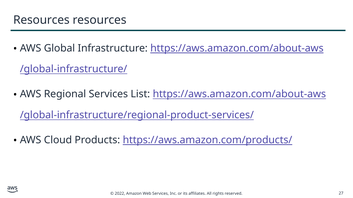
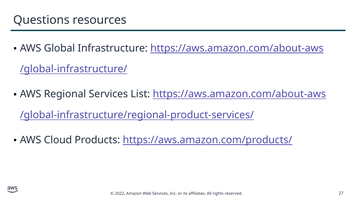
Resources: Resources -> Questions (41, 20)
